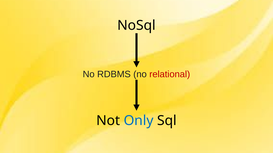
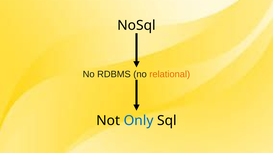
relational colour: red -> orange (170, 75)
